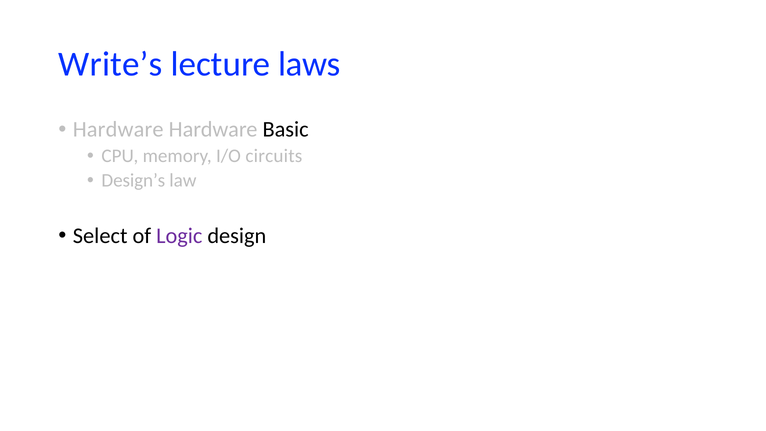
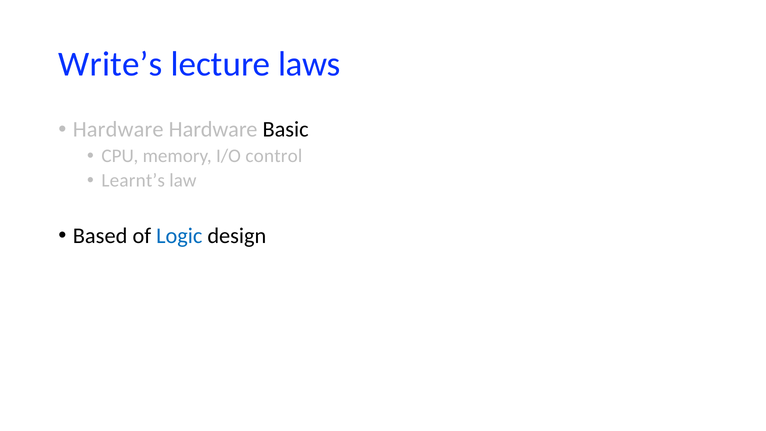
circuits: circuits -> control (274, 156)
Design’s: Design’s -> Learnt’s (133, 181)
Select: Select -> Based (100, 236)
Logic colour: purple -> blue (179, 236)
